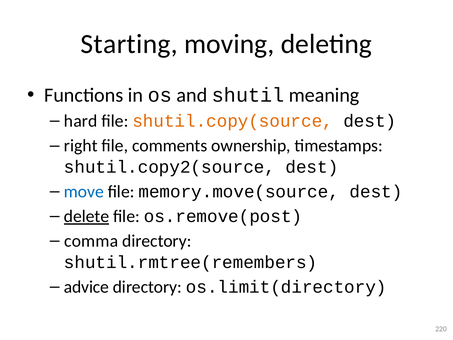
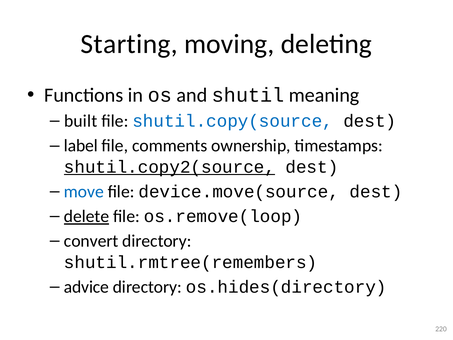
hard: hard -> built (81, 121)
shutil.copy(source colour: orange -> blue (233, 121)
right: right -> label (81, 146)
shutil.copy2(source underline: none -> present (170, 167)
memory.move(source: memory.move(source -> device.move(source (239, 192)
os.remove(post: os.remove(post -> os.remove(loop (223, 216)
comma: comma -> convert (91, 241)
os.limit(directory: os.limit(directory -> os.hides(directory (286, 287)
